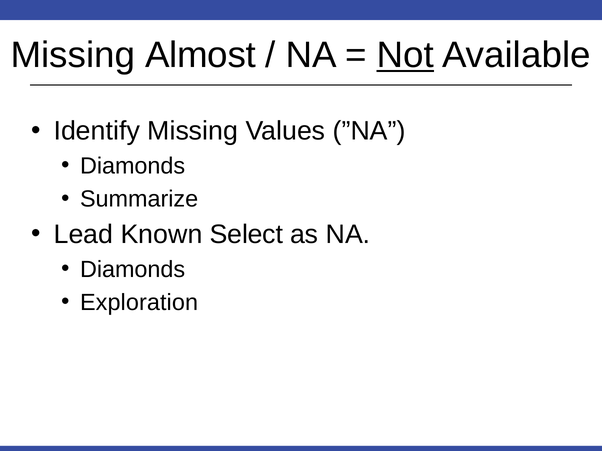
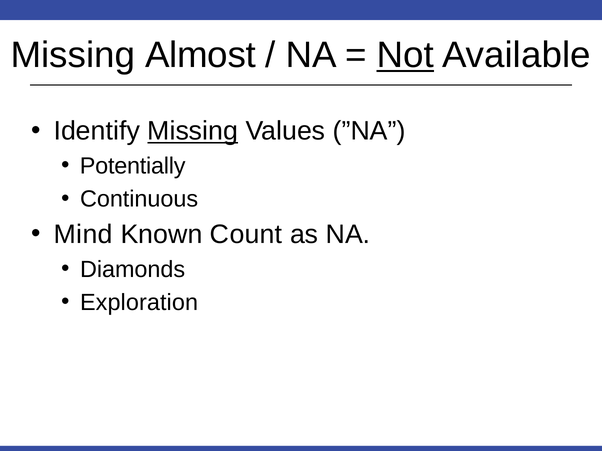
Missing underline: none -> present (193, 131)
Diamonds: Diamonds -> Potentially (133, 166)
Summarize: Summarize -> Continuous (139, 199)
Lead: Lead -> Mind (83, 235)
Select: Select -> Count (246, 235)
